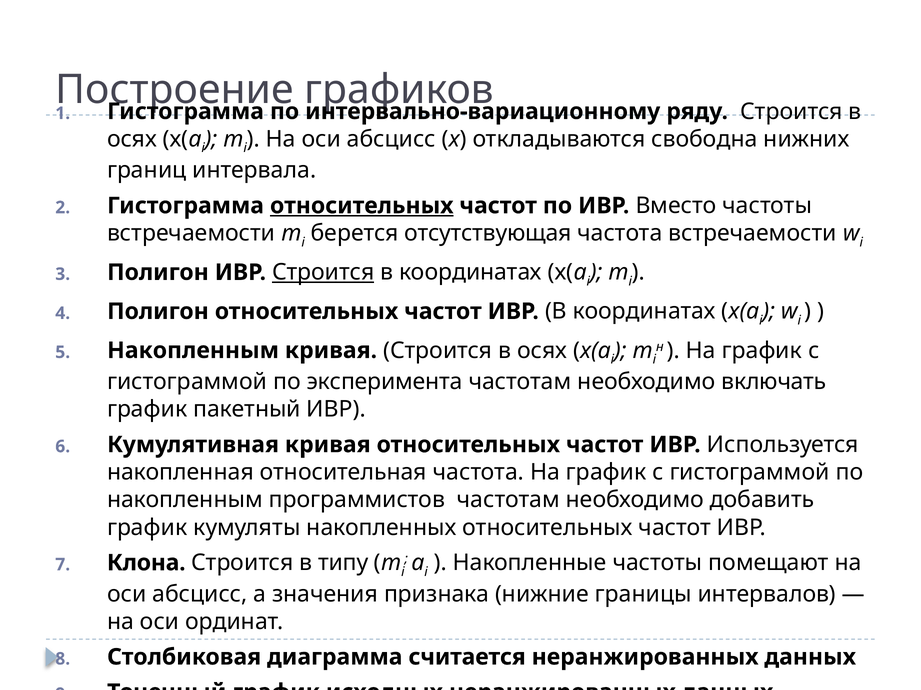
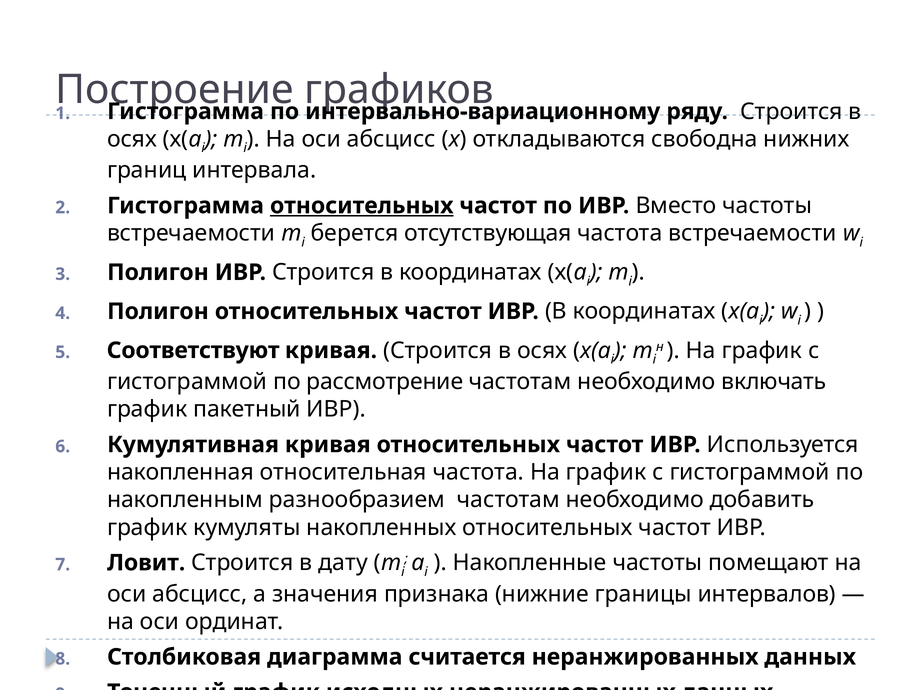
Строится underline: present -> none (323, 273)
Накопленным: Накопленным -> Соответствуют (193, 351)
эксперимента: эксперимента -> рассмотрение (385, 382)
программистов: программистов -> разнообразием (357, 500)
Клона: Клона -> Ловит (146, 563)
типу: типу -> дату (343, 563)
